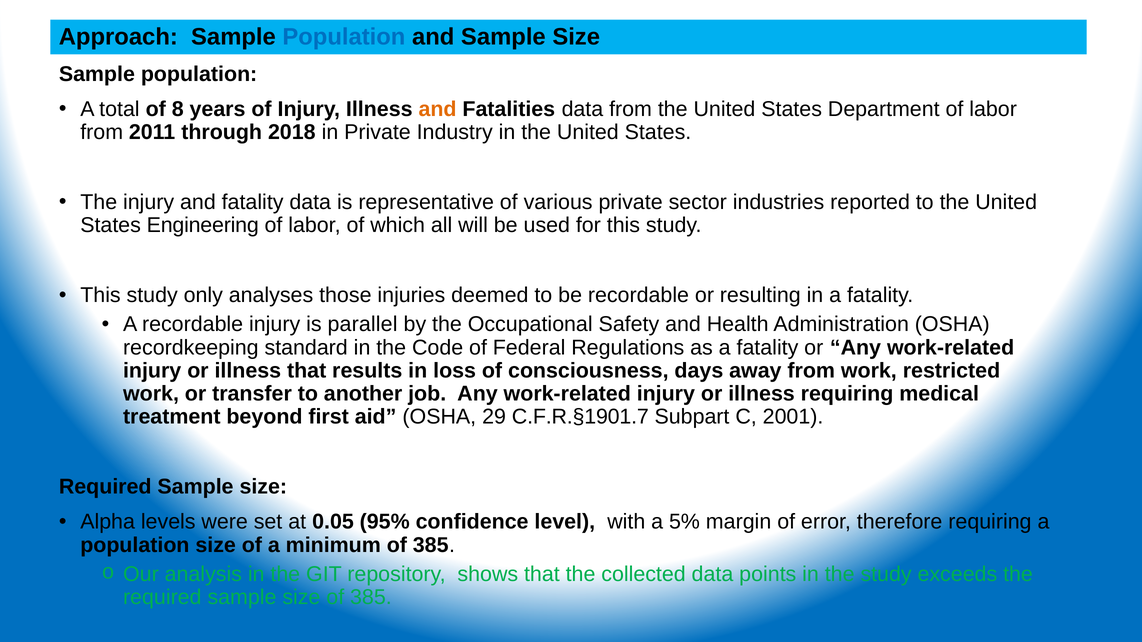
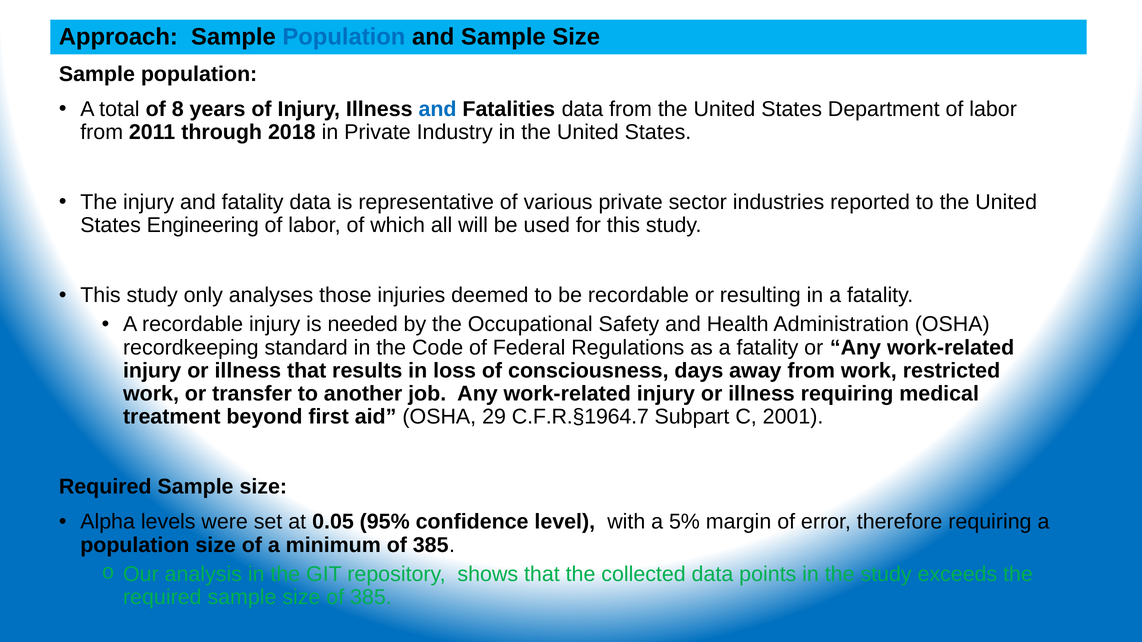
and colour: orange -> blue (438, 109)
parallel: parallel -> needed (363, 325)
C.F.R.§1901.7: C.F.R.§1901.7 -> C.F.R.§1964.7 (580, 417)
